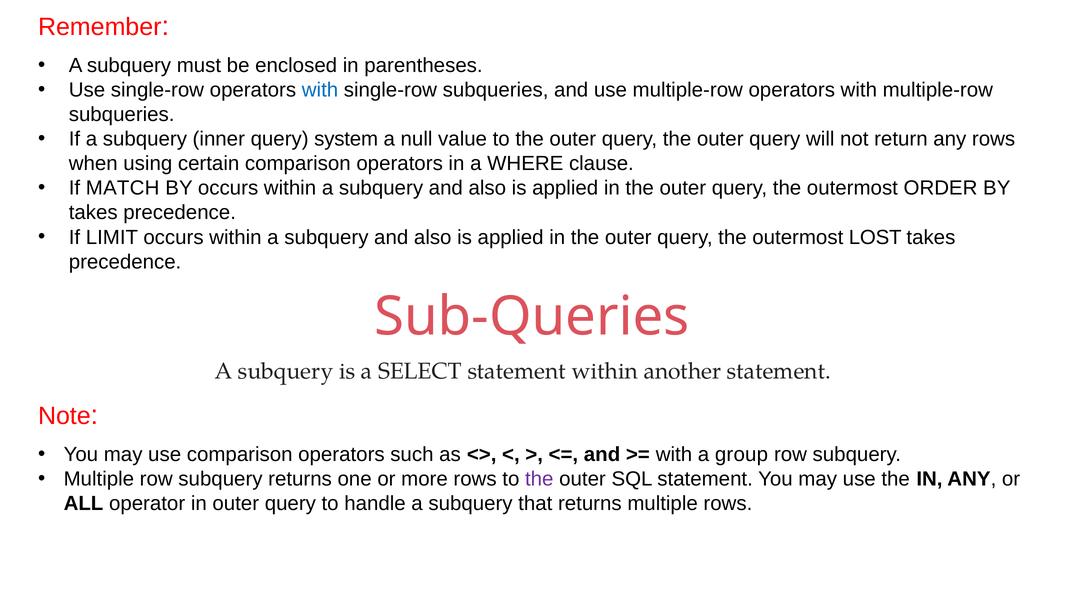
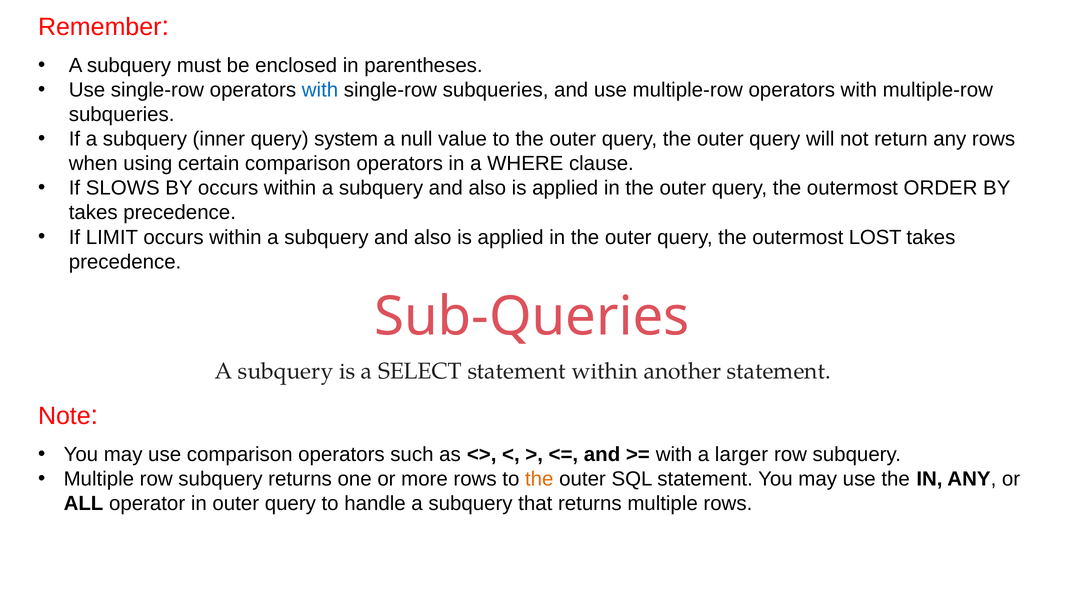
MATCH: MATCH -> SLOWS (123, 188)
group: group -> larger (741, 455)
the colour: purple -> orange (539, 479)
